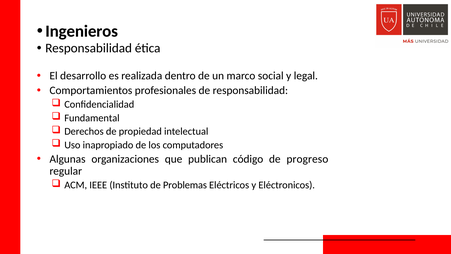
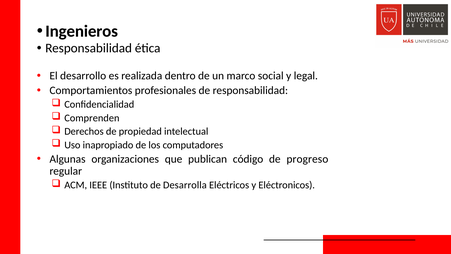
Fundamental: Fundamental -> Comprenden (92, 118)
Problemas: Problemas -> Desarrolla (185, 185)
